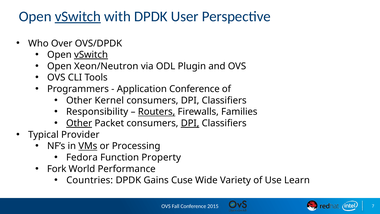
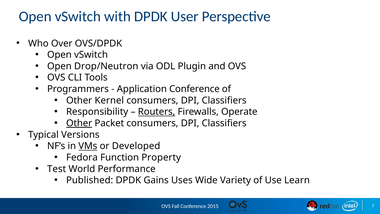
vSwitch underline: present -> none (78, 16)
vSwitch underline: present -> none (91, 55)
Xeon/Neutron: Xeon/Neutron -> Drop/Neutron (106, 66)
Families: Families -> Operate (239, 112)
DPI underline: present -> none (190, 123)
Provider: Provider -> Versions (80, 135)
Processing: Processing -> Developed (136, 146)
Fork: Fork -> Test (57, 169)
Countries: Countries -> Published (90, 180)
Cuse: Cuse -> Uses (182, 180)
